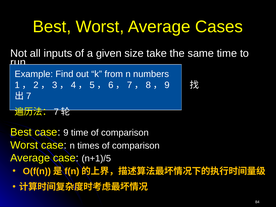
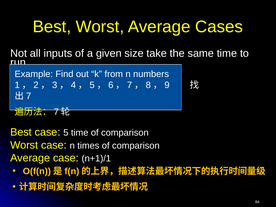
9: 9 -> 5 (66, 133)
n+1)/5: n+1)/5 -> n+1)/1 (96, 159)
